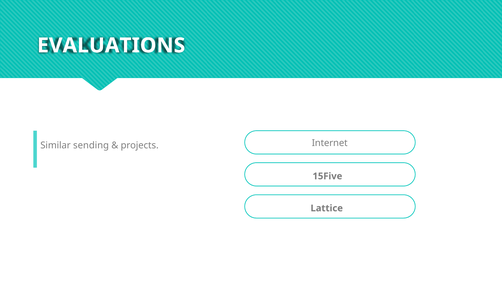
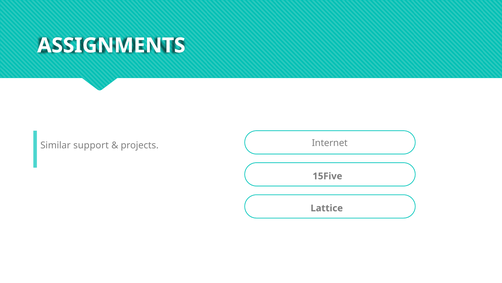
EVALUATIONS: EVALUATIONS -> ASSIGNMENTS (111, 45)
sending: sending -> support (91, 145)
